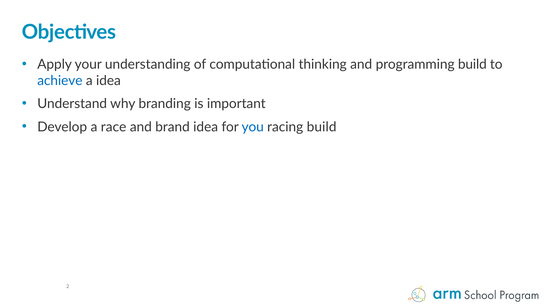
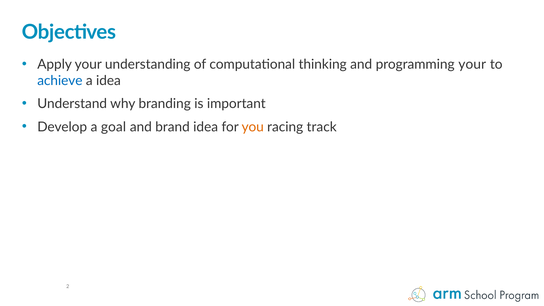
programming build: build -> your (472, 64)
race: race -> goal (114, 127)
you colour: blue -> orange (253, 127)
racing build: build -> track (322, 127)
